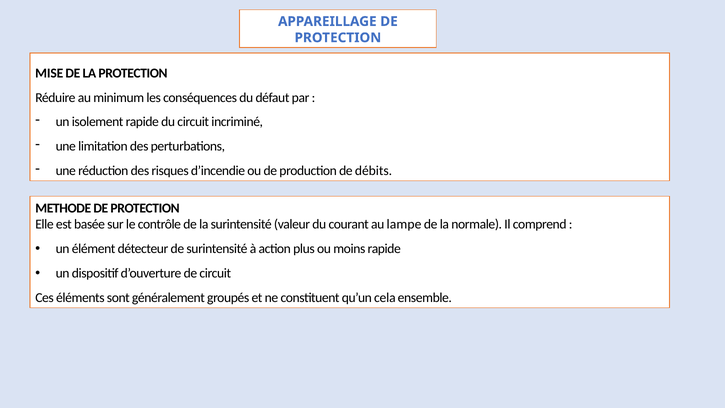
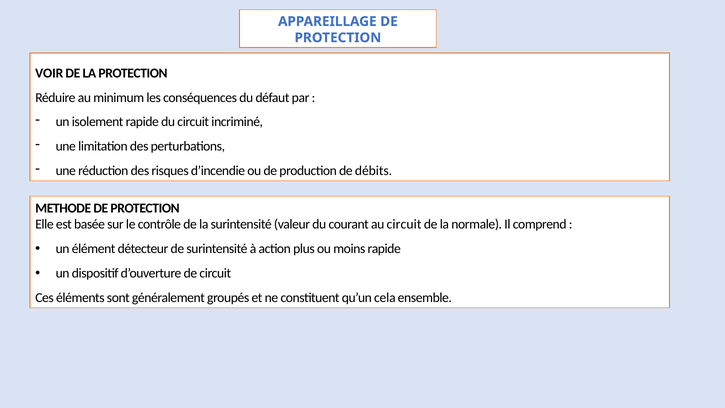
MISE: MISE -> VOIR (49, 73)
au lampe: lampe -> circuit (404, 224)
